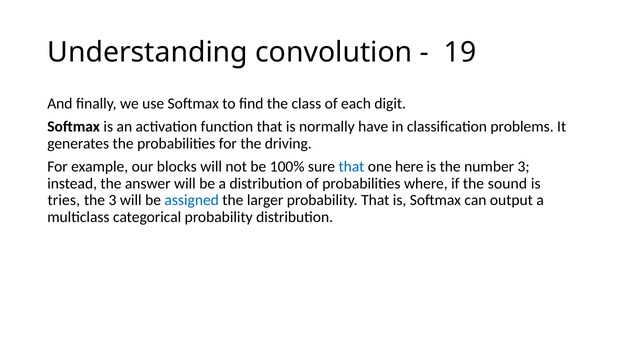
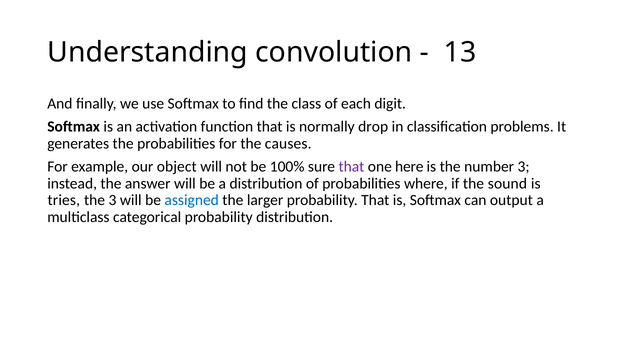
19: 19 -> 13 (460, 52)
have: have -> drop (373, 127)
driving: driving -> causes (288, 143)
blocks: blocks -> object (177, 167)
that colour: blue -> purple (351, 167)
